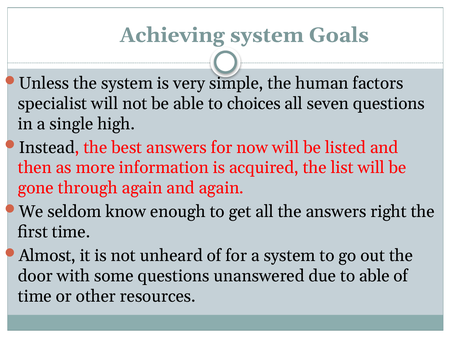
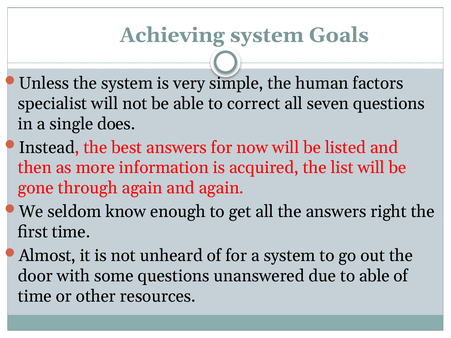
choices: choices -> correct (254, 104)
high: high -> does (116, 124)
